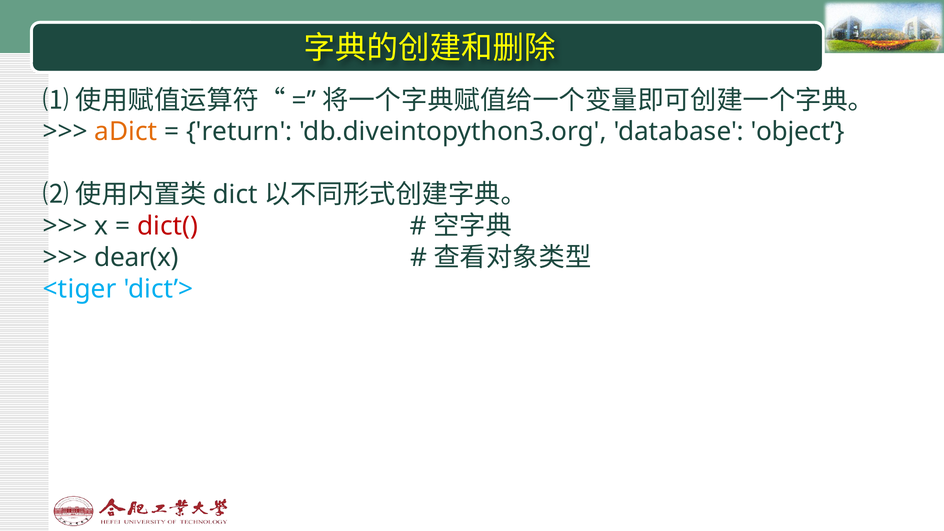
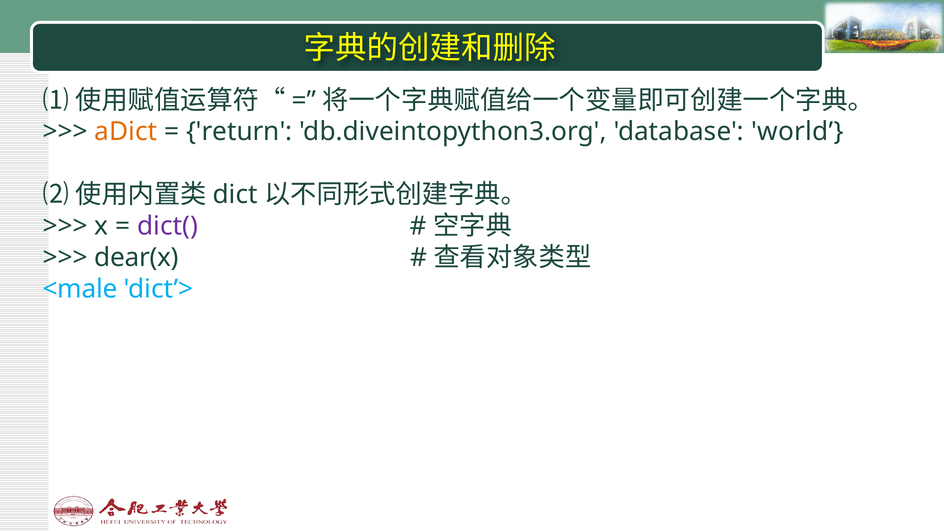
object: object -> world (797, 132)
dict( colour: red -> purple (168, 226)
<tiger: <tiger -> <male (80, 289)
